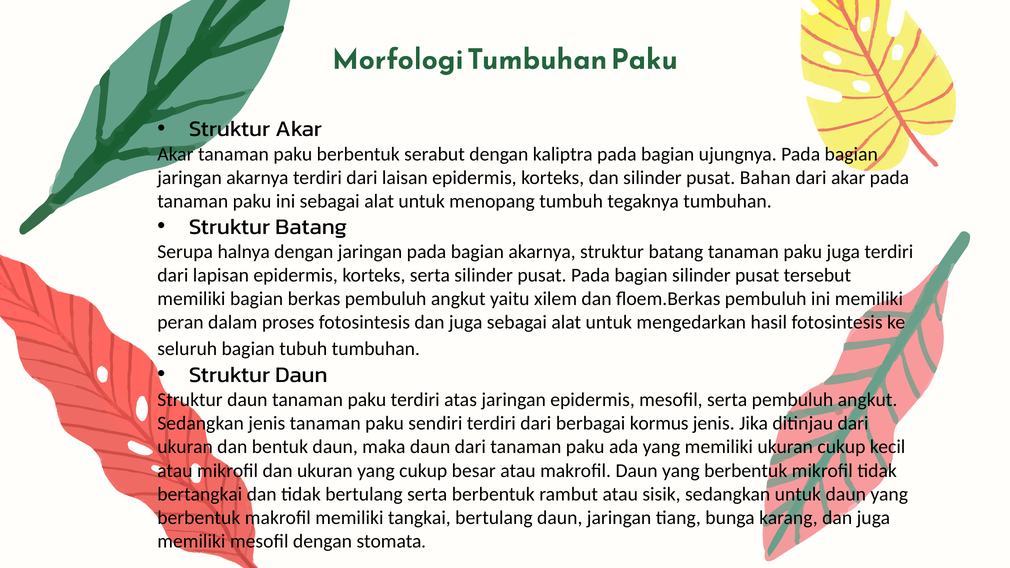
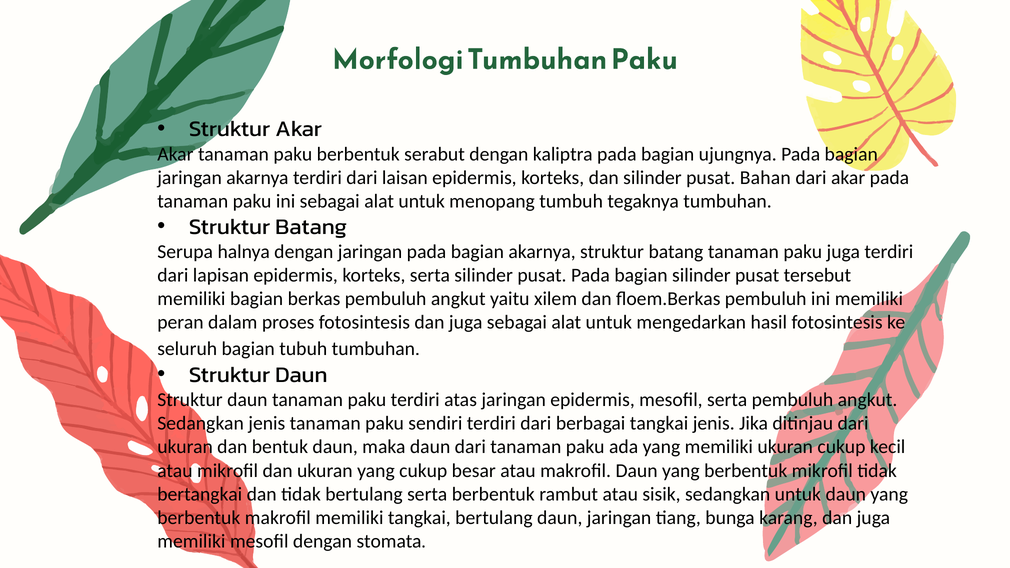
berbagai kormus: kormus -> tangkai (659, 423)
